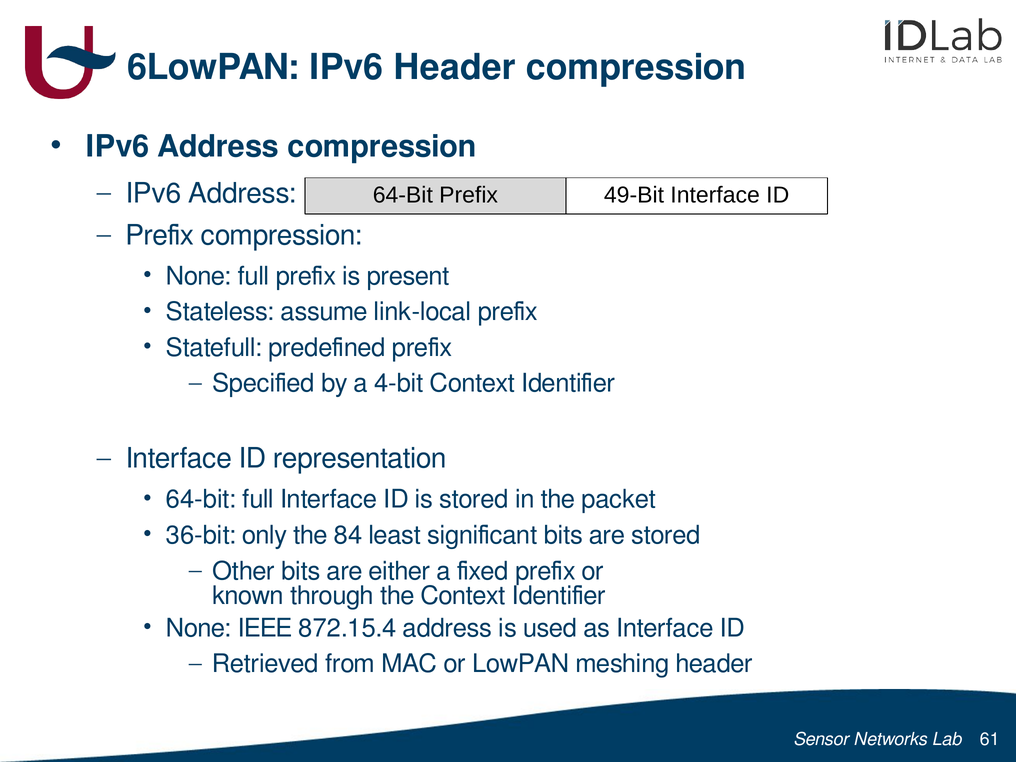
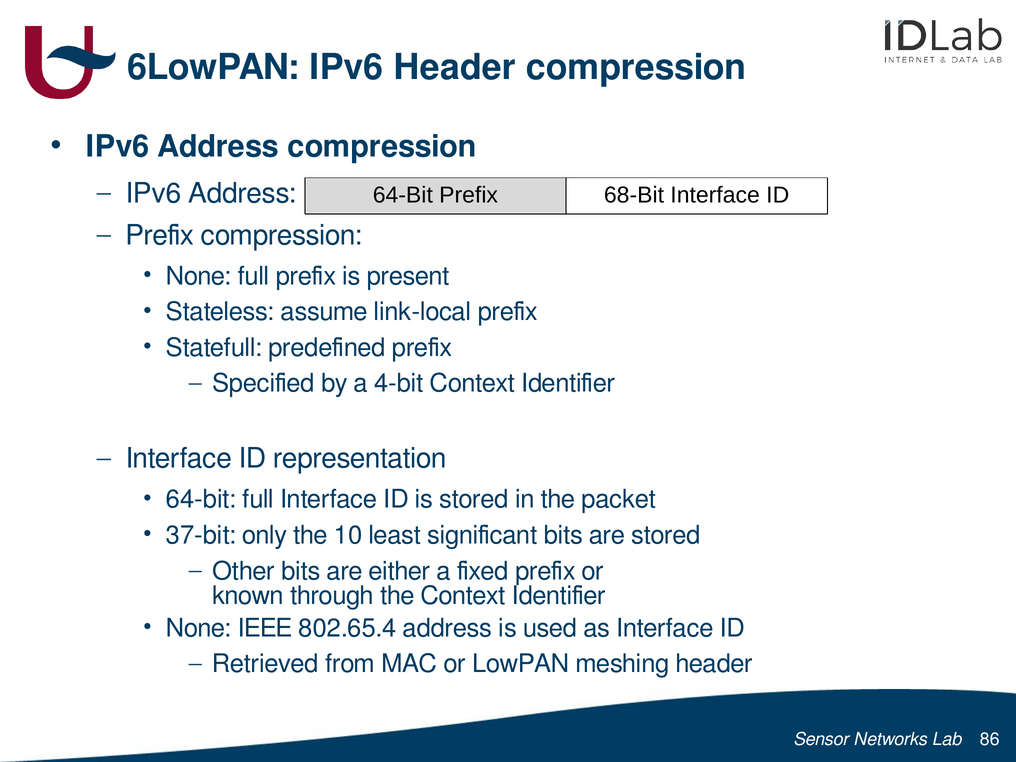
49-Bit: 49-Bit -> 68-Bit (634, 195)
36-bit: 36-bit -> 37-bit (201, 535)
84: 84 -> 10 (348, 535)
872.15.4: 872.15.4 -> 802.65.4 (347, 628)
61: 61 -> 86 (990, 739)
